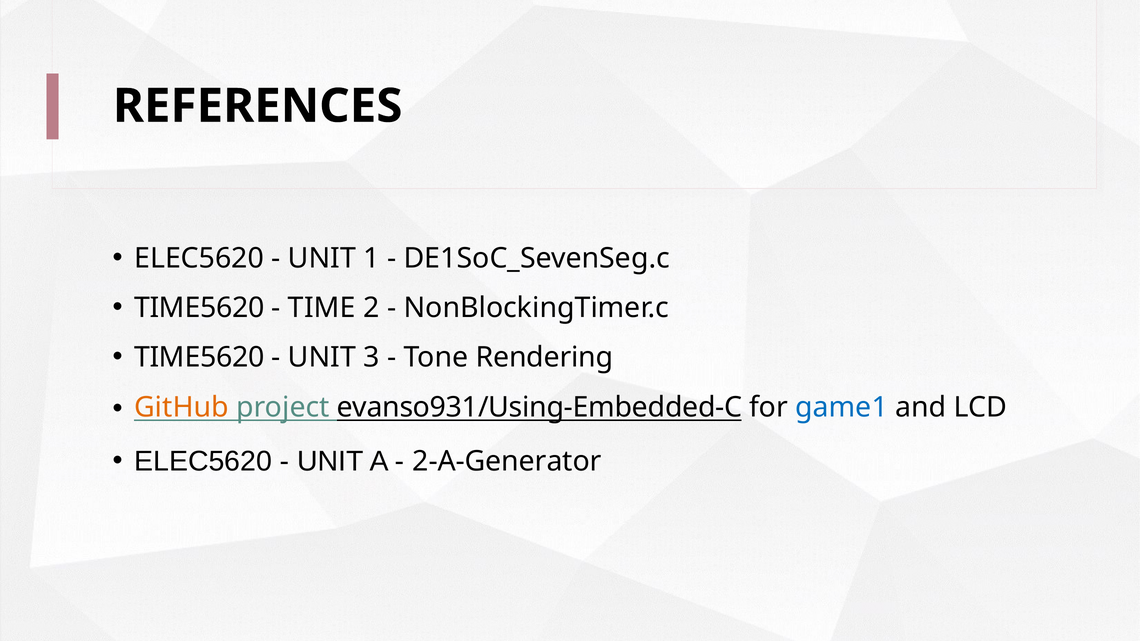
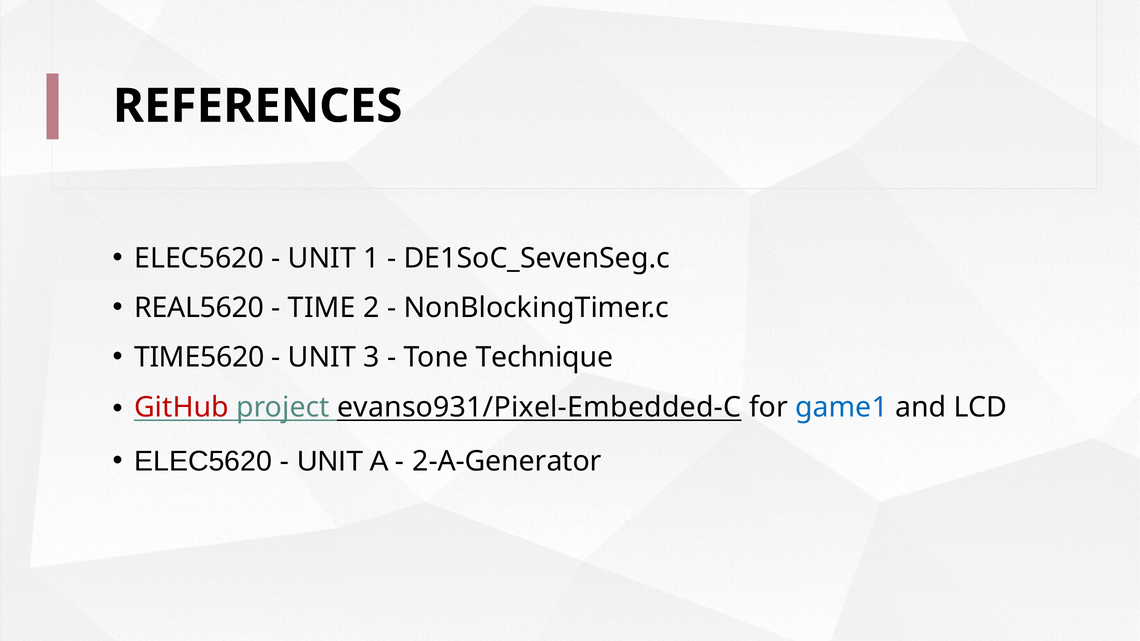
TIME5620: TIME5620 -> REAL5620 (199, 308)
Rendering: Rendering -> Technique (544, 357)
GitHub colour: orange -> red (182, 407)
evanso931/Using-Embedded-C: evanso931/Using-Embedded-C -> evanso931/Pixel-Embedded-C (539, 407)
